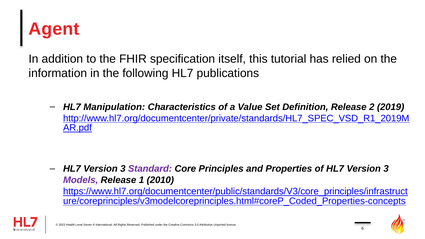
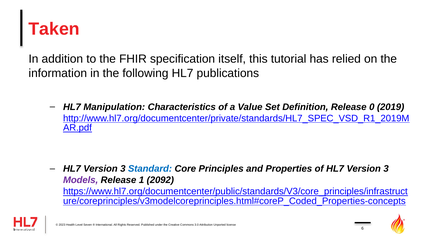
Agent: Agent -> Taken (54, 29)
2: 2 -> 0 (372, 107)
Standard colour: purple -> blue (150, 169)
2010: 2010 -> 2092 (160, 180)
